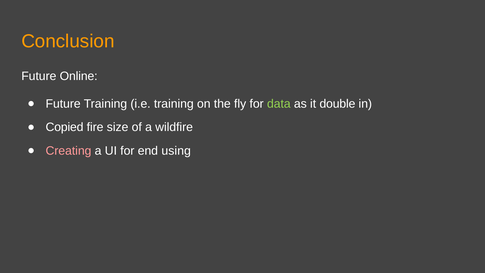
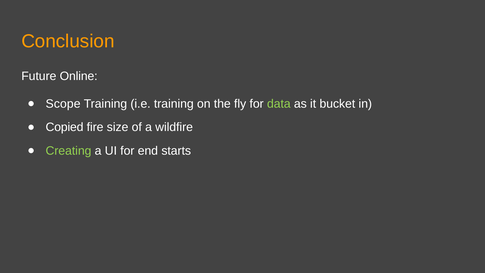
Future: Future -> Scope (63, 104)
double: double -> bucket (337, 104)
Creating colour: pink -> light green (69, 151)
using: using -> starts (176, 151)
